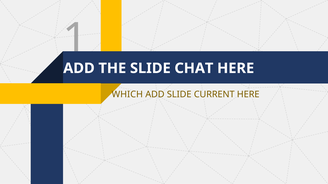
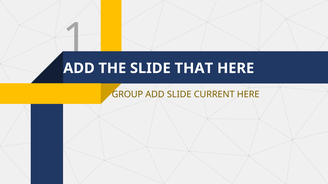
CHAT: CHAT -> THAT (194, 68)
WHICH: WHICH -> GROUP (127, 95)
